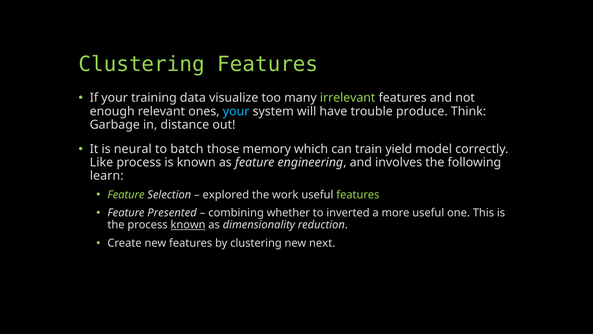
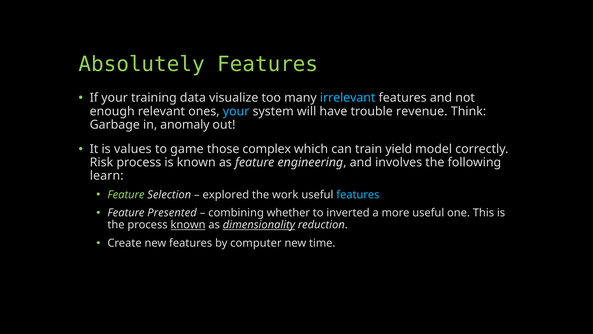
Clustering: Clustering -> Absolutely (142, 64)
irrelevant colour: light green -> light blue (348, 98)
produce: produce -> revenue (422, 111)
distance: distance -> anomaly (185, 124)
neural: neural -> values (133, 149)
batch: batch -> game (187, 149)
memory: memory -> complex (267, 149)
Like: Like -> Risk (101, 162)
features colour: light green -> light blue (358, 194)
dimensionality underline: none -> present (259, 225)
by clustering: clustering -> computer (256, 243)
next: next -> time (322, 243)
